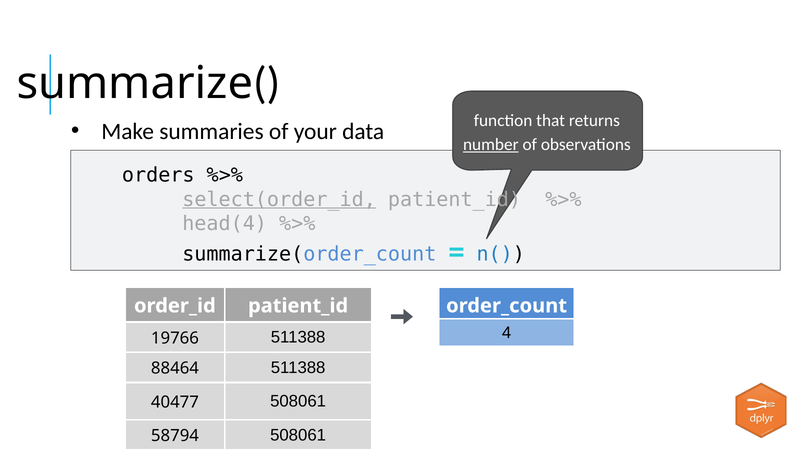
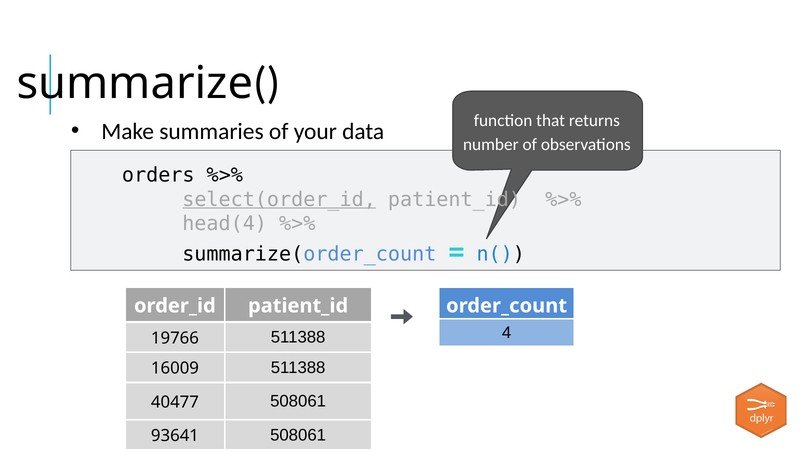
number underline: present -> none (491, 144)
88464: 88464 -> 16009 (175, 369)
58794: 58794 -> 93641 (175, 436)
